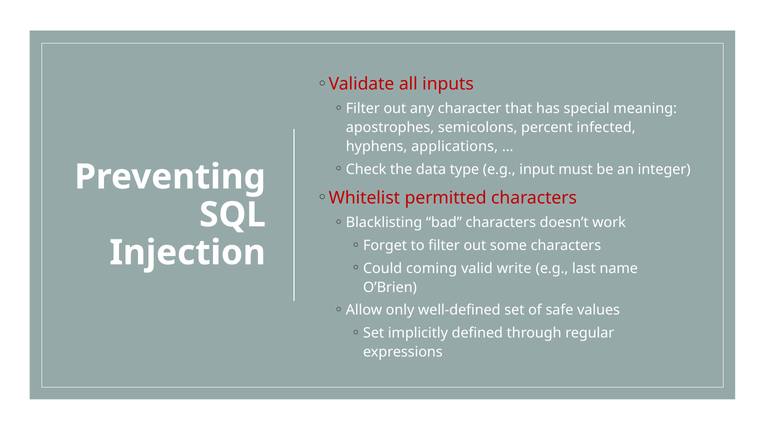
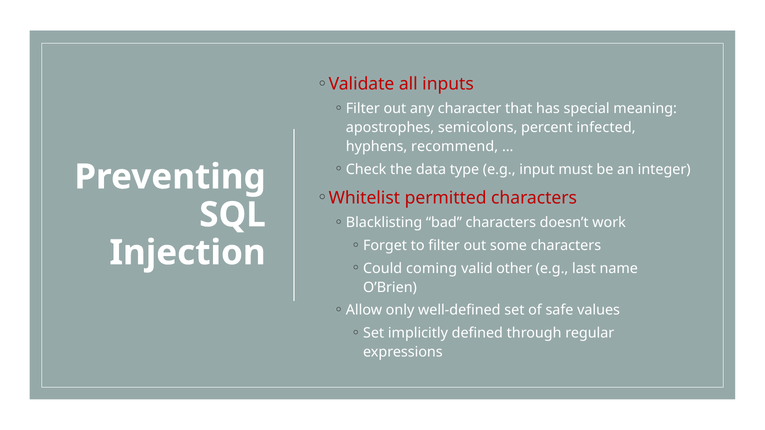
applications: applications -> recommend (455, 147)
write: write -> other (514, 269)
